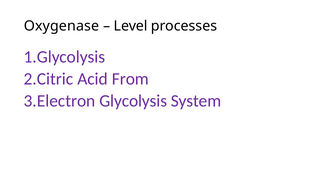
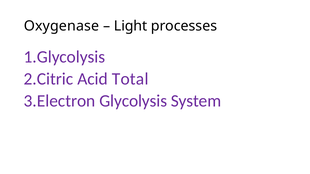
Level: Level -> Light (131, 26)
From: From -> Total (130, 79)
